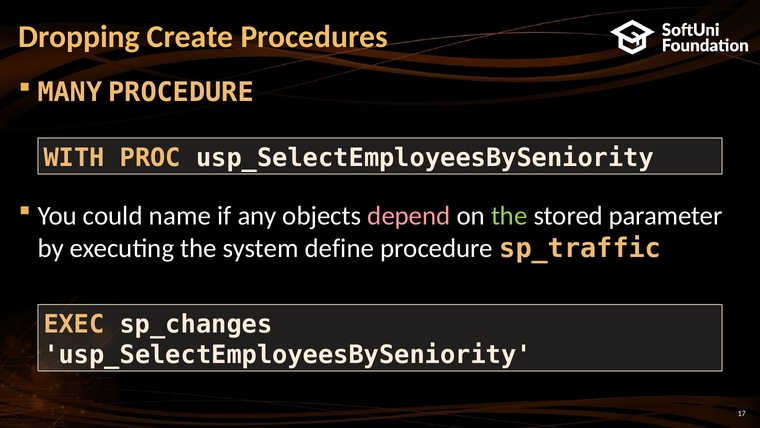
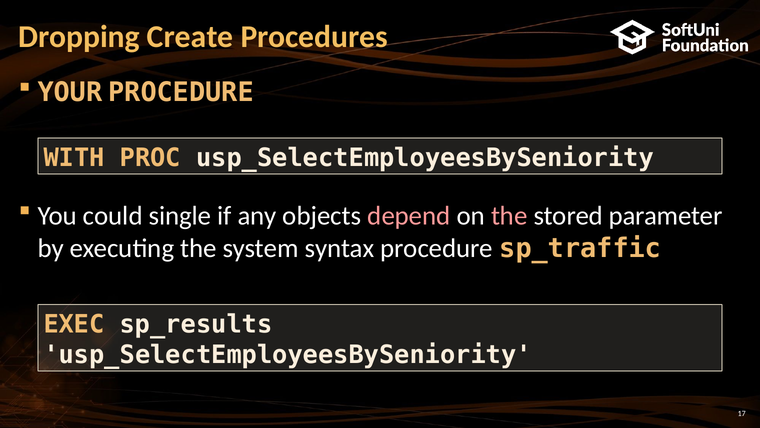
MANY: MANY -> YOUR (70, 92)
name: name -> single (180, 216)
the colour: light green -> pink (509, 216)
define: define -> syntax (339, 248)
sp_changes: sp_changes -> sp_results (196, 324)
